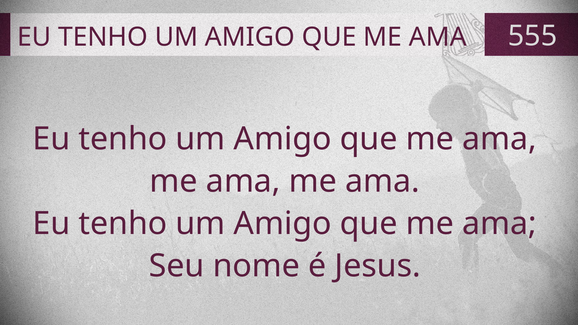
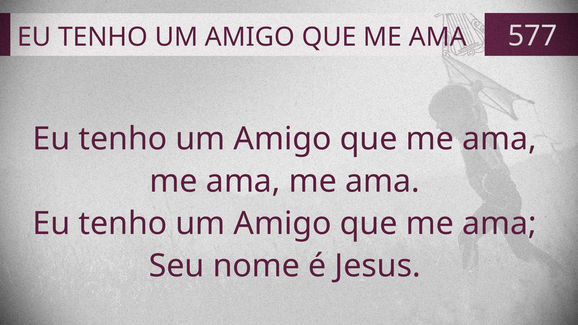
555: 555 -> 577 (533, 36)
